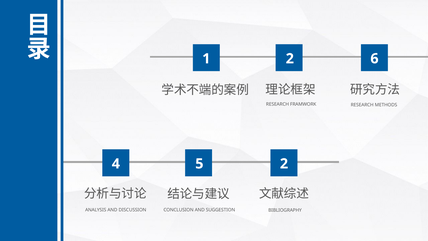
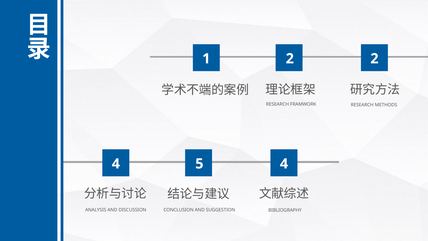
2 6: 6 -> 2 (374, 59)
5 2: 2 -> 4 (284, 164)
